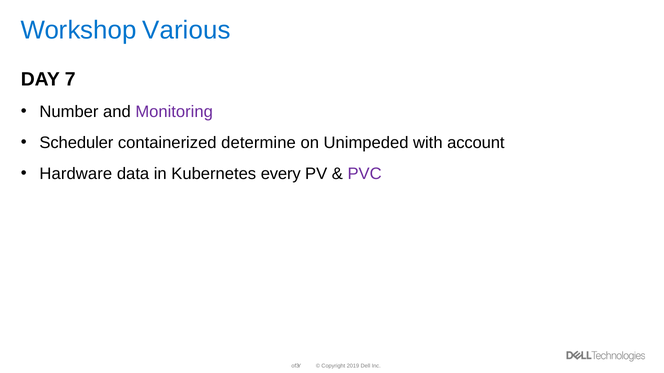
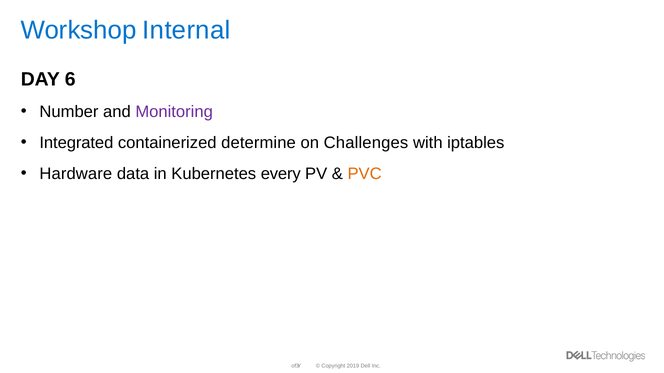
Various: Various -> Internal (186, 30)
7: 7 -> 6 (70, 79)
Scheduler: Scheduler -> Integrated (76, 143)
Unimpeded: Unimpeded -> Challenges (366, 143)
account: account -> iptables (476, 143)
PVC colour: purple -> orange (365, 174)
